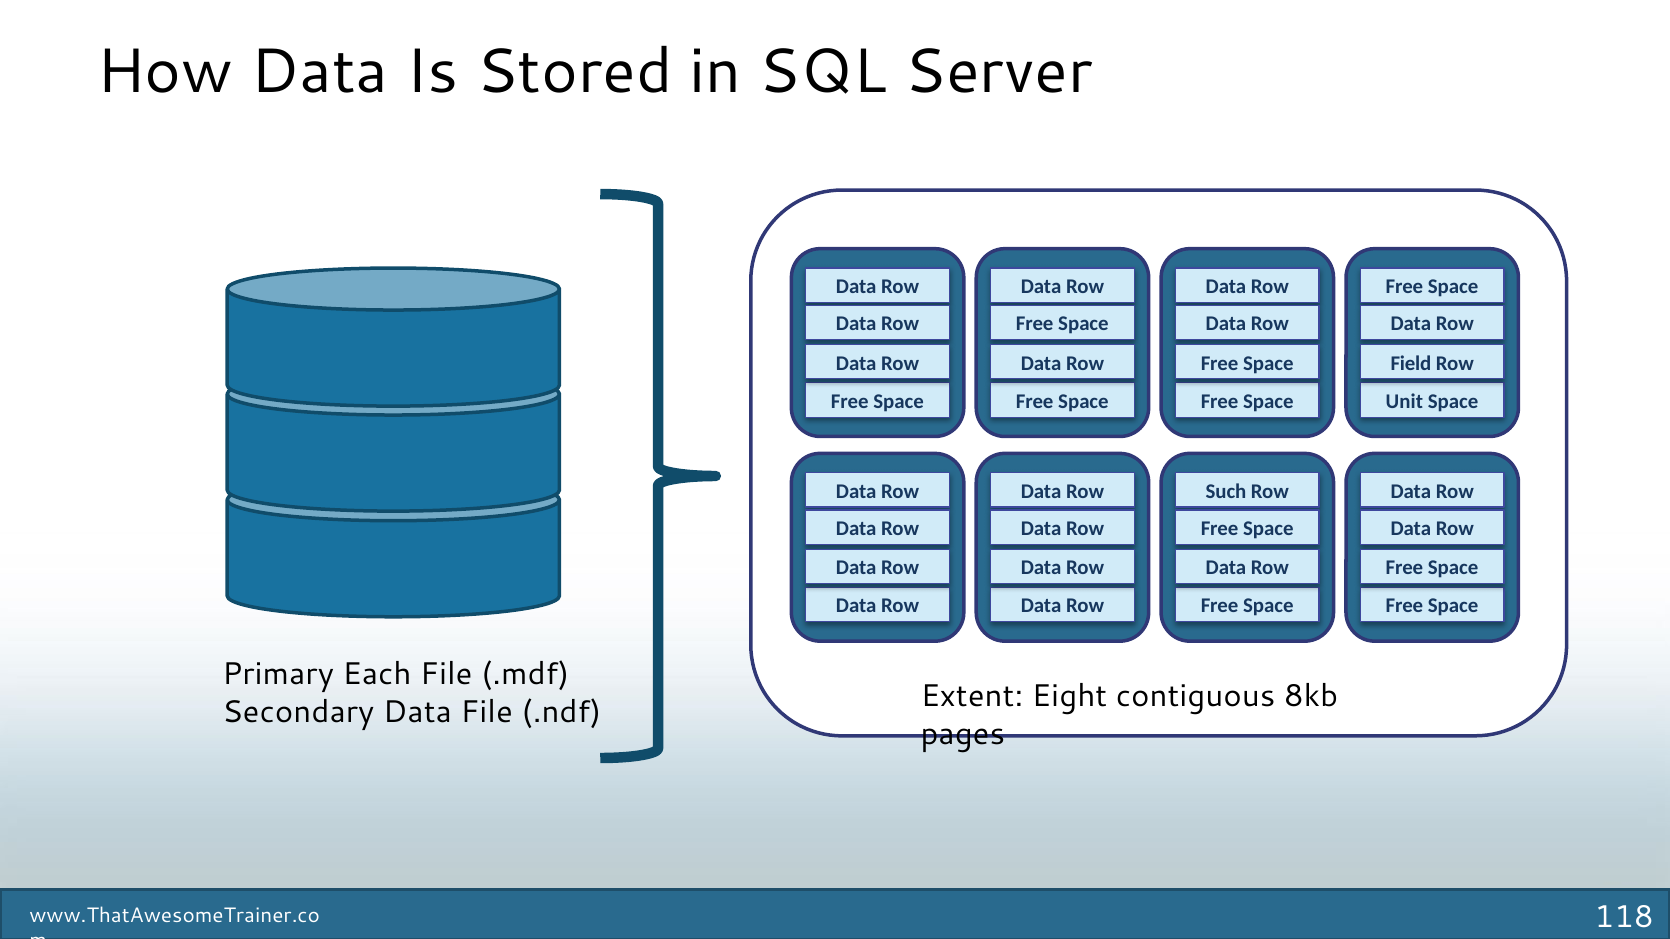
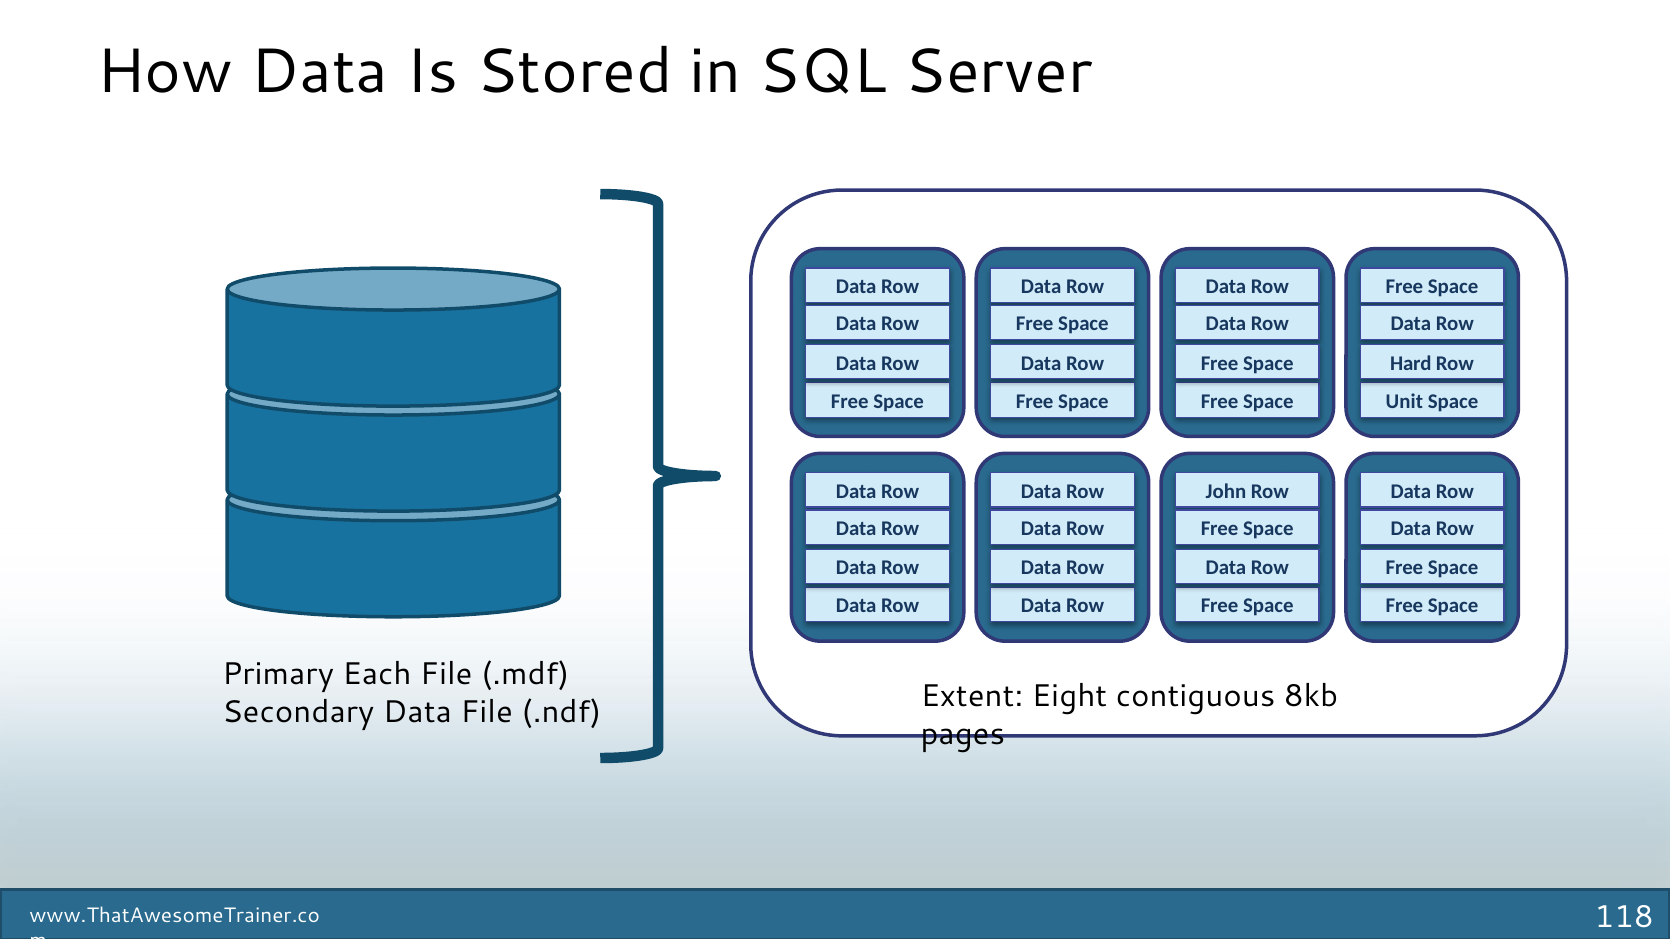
Field: Field -> Hard (1411, 363)
Such: Such -> John (1226, 492)
